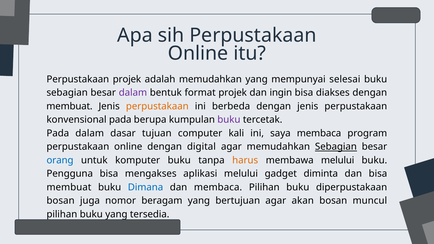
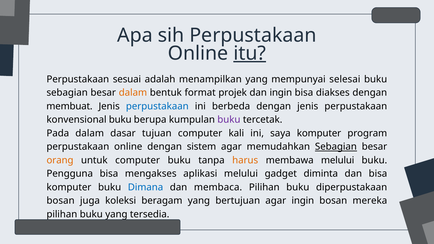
itu underline: none -> present (250, 53)
Perpustakaan projek: projek -> sesuai (127, 79)
adalah memudahkan: memudahkan -> menampilkan (210, 79)
dalam colour: purple -> orange (133, 93)
perpustakaan colour: orange -> blue (157, 106)
konvensional pada: pada -> buku (120, 120)
saya membaca: membaca -> komputer (319, 133)
digital: digital -> sistem (202, 147)
orang colour: blue -> orange (60, 160)
untuk komputer: komputer -> computer (138, 160)
membuat: membuat -> komputer (69, 187)
nomor: nomor -> koleksi (121, 201)
agar akan: akan -> ingin (303, 201)
muncul: muncul -> mereka (370, 201)
